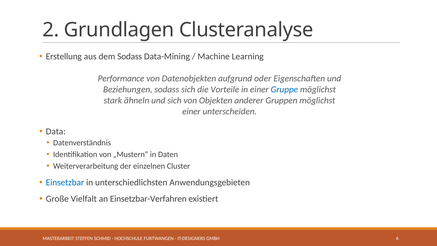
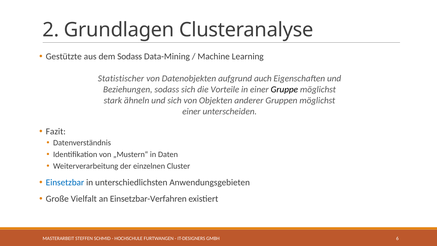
Erstellung: Erstellung -> Gestützte (64, 57)
Performance: Performance -> Statistischer (121, 79)
oder: oder -> auch (263, 79)
Gruppe colour: blue -> black (284, 89)
Data: Data -> Fazit (56, 132)
